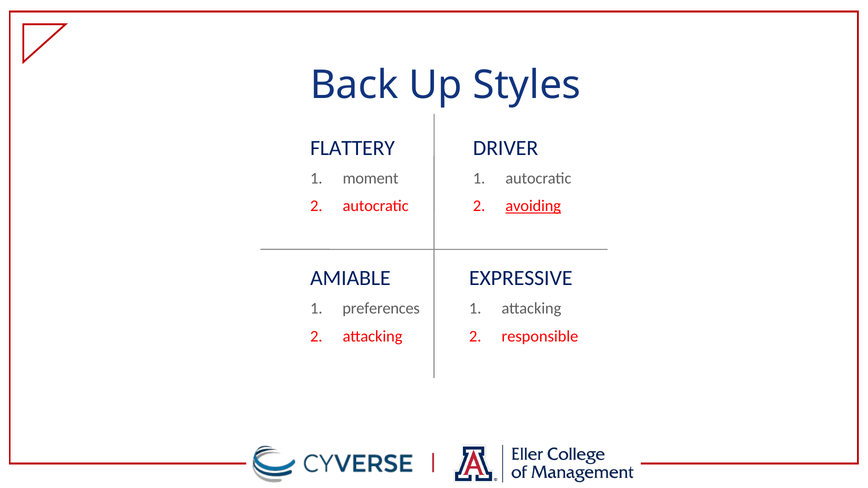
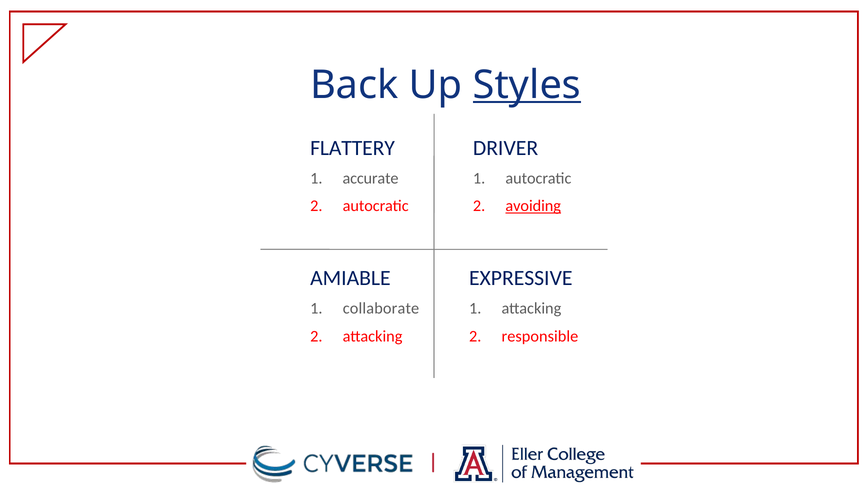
Styles underline: none -> present (527, 85)
moment: moment -> accurate (371, 178)
preferences: preferences -> collaborate (381, 309)
